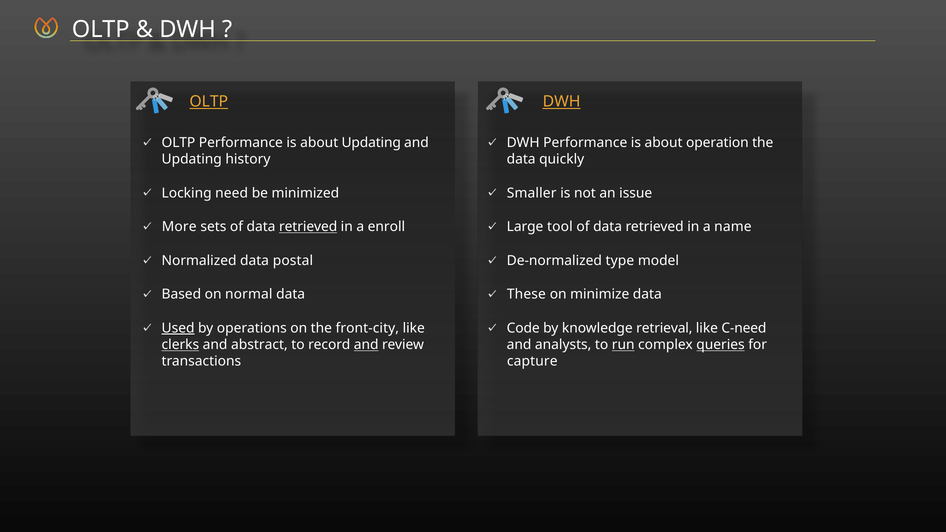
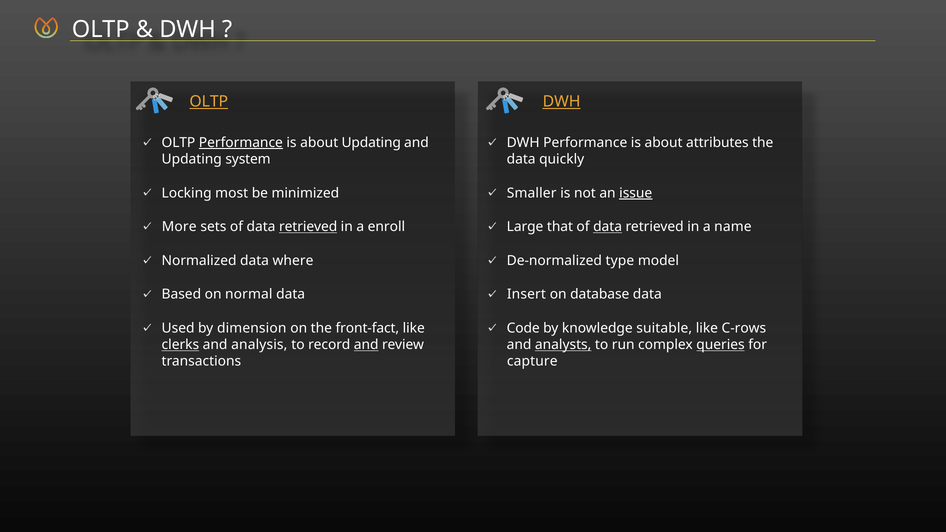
Performance underline: none -> present (241, 143)
operation: operation -> attributes (717, 143)
history: history -> system (248, 159)
need: need -> most (232, 193)
issue underline: none -> present (636, 193)
tool: tool -> that (560, 227)
data underline: none -> present (608, 227)
postal: postal -> where (293, 261)
These: These -> Insert (526, 294)
minimize: minimize -> database (600, 294)
Used underline: present -> none (178, 328)
operations: operations -> dimension (252, 328)
front-city: front-city -> front-fact (367, 328)
retrieval: retrieval -> suitable (664, 328)
C-need: C-need -> C-rows (744, 328)
abstract: abstract -> analysis (259, 345)
analysts underline: none -> present (563, 345)
run underline: present -> none (623, 345)
